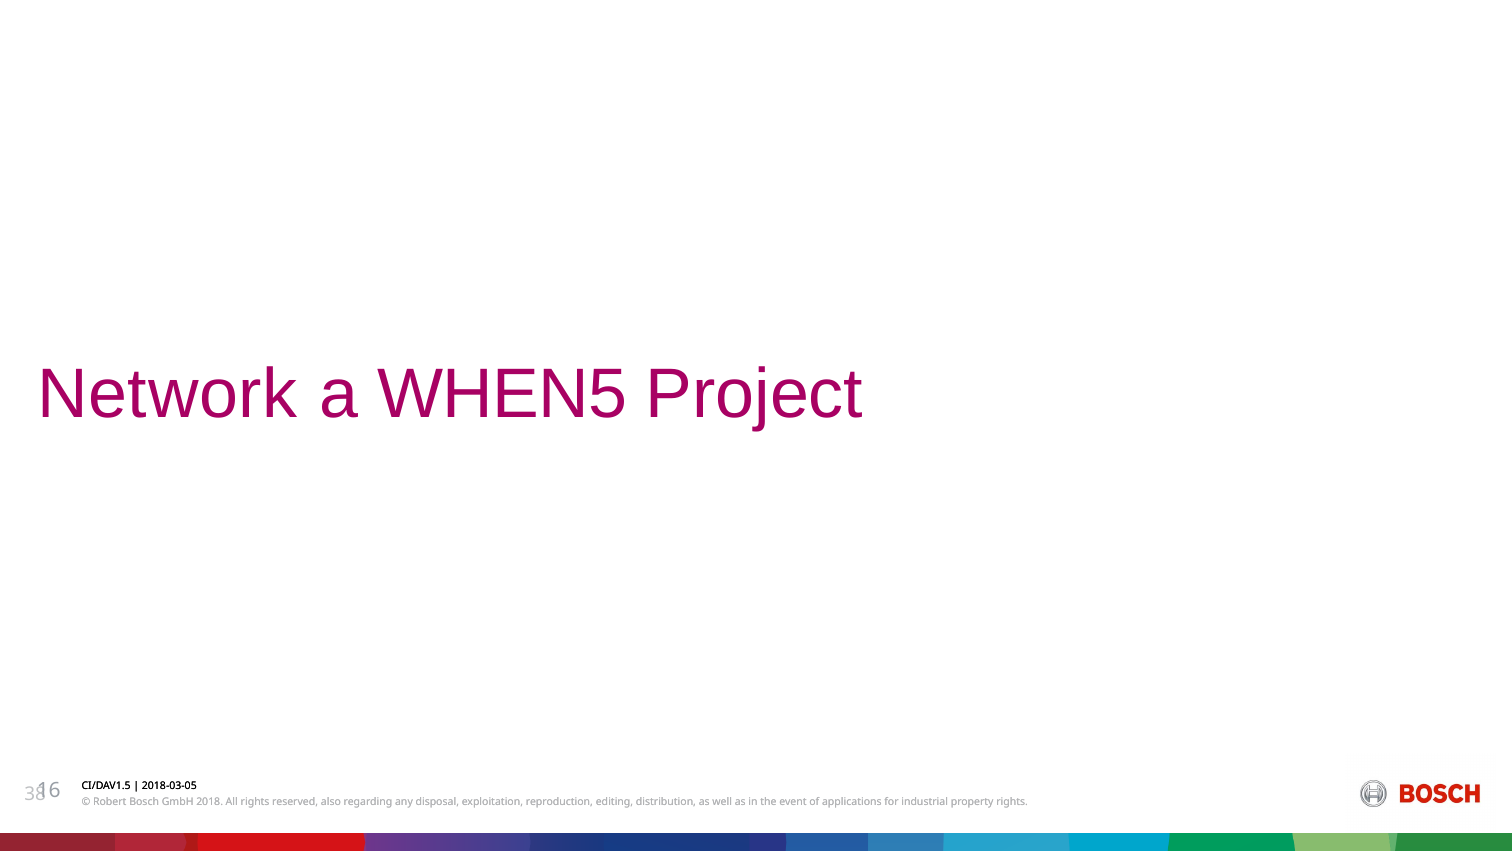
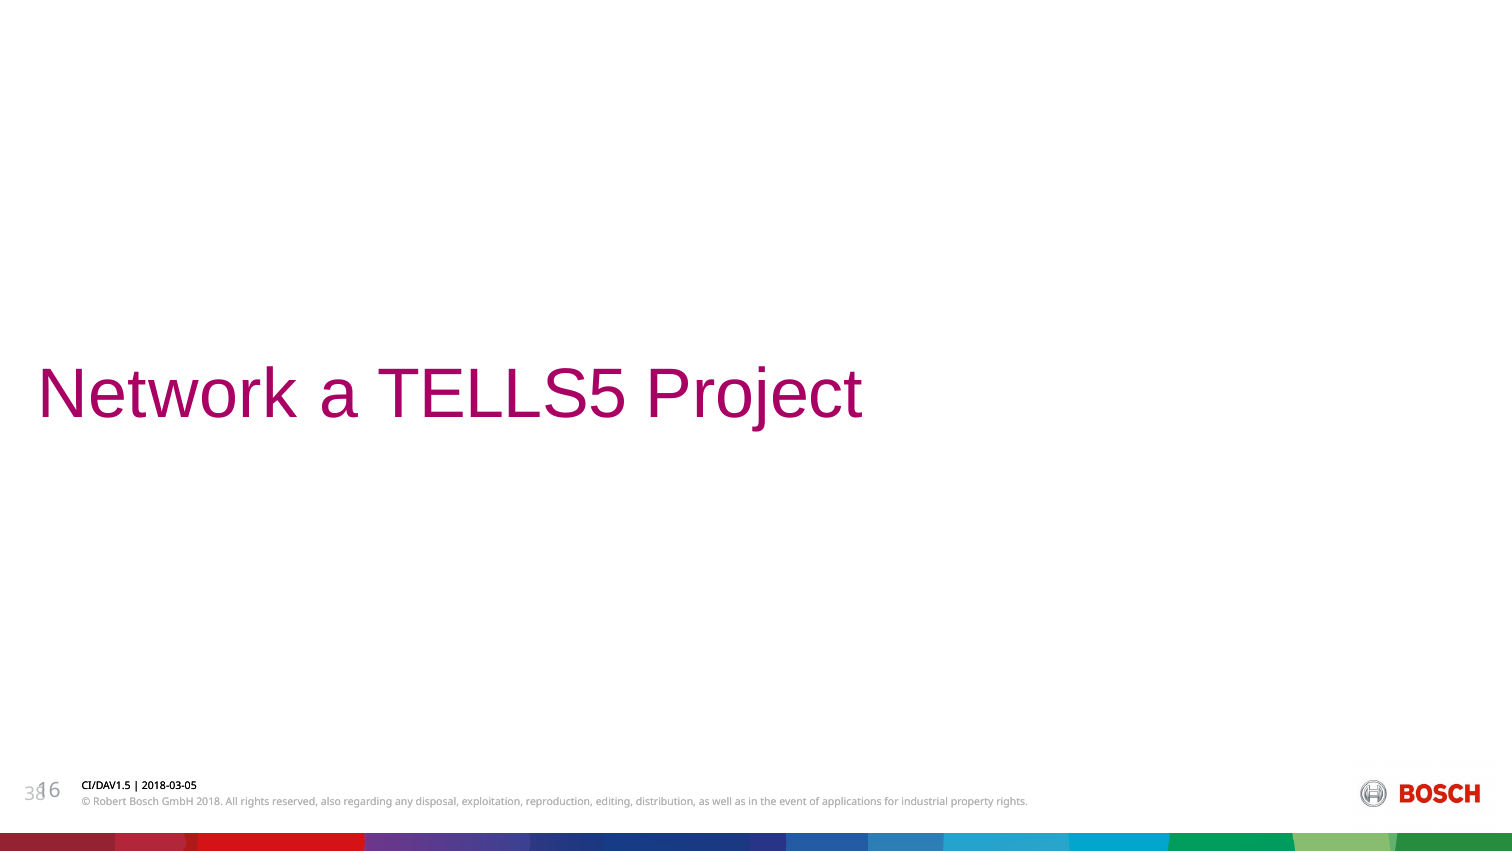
WHEN5: WHEN5 -> TELLS5 (502, 394)
